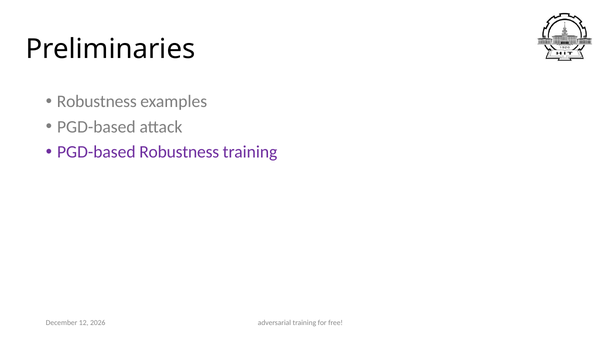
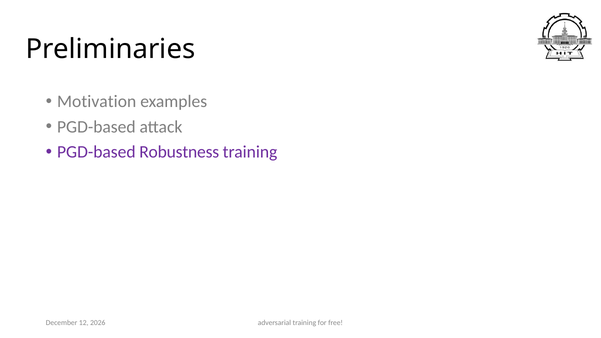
Robustness: Robustness -> Motivation (97, 102)
